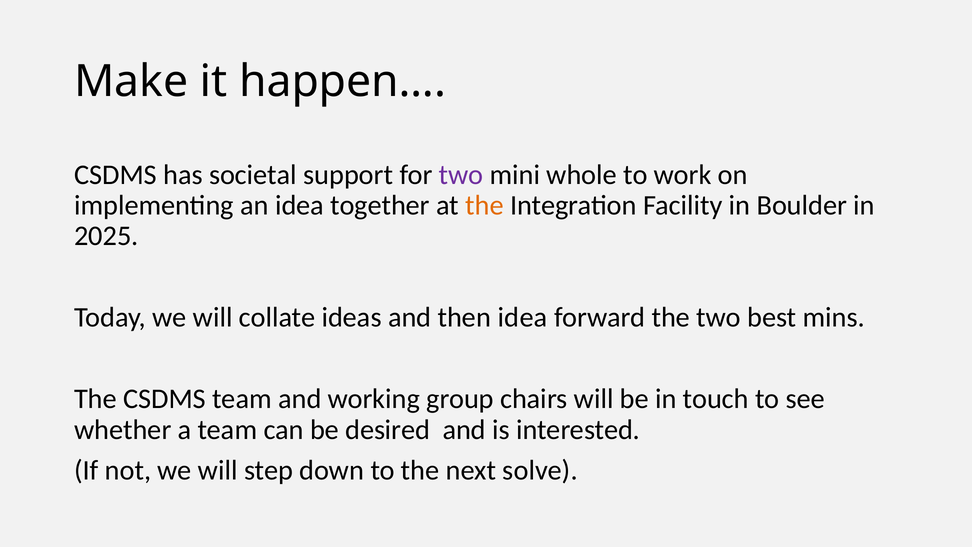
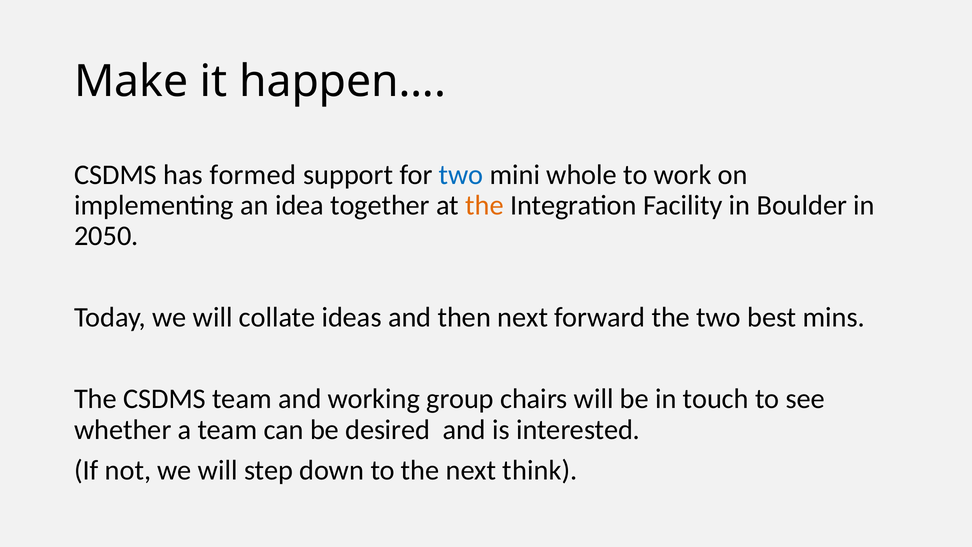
societal: societal -> formed (253, 175)
two colour: purple -> blue (461, 175)
2025: 2025 -> 2050 (106, 236)
then idea: idea -> next (523, 317)
solve: solve -> think (540, 470)
